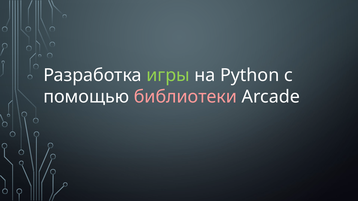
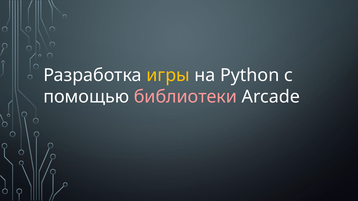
игры colour: light green -> yellow (168, 75)
